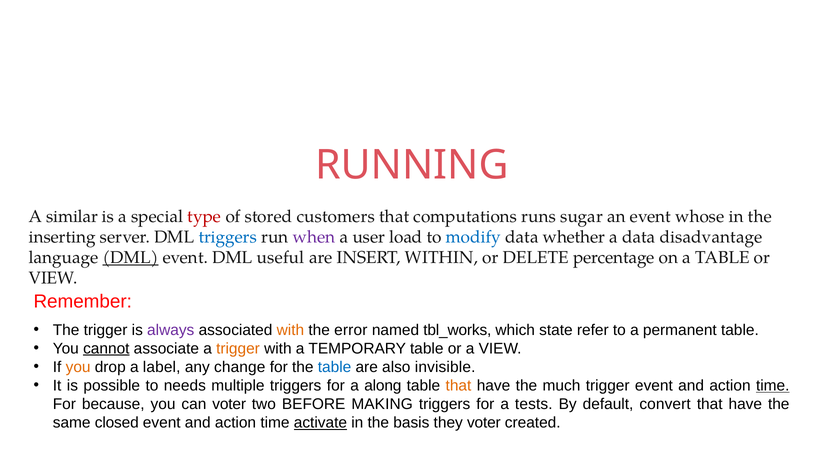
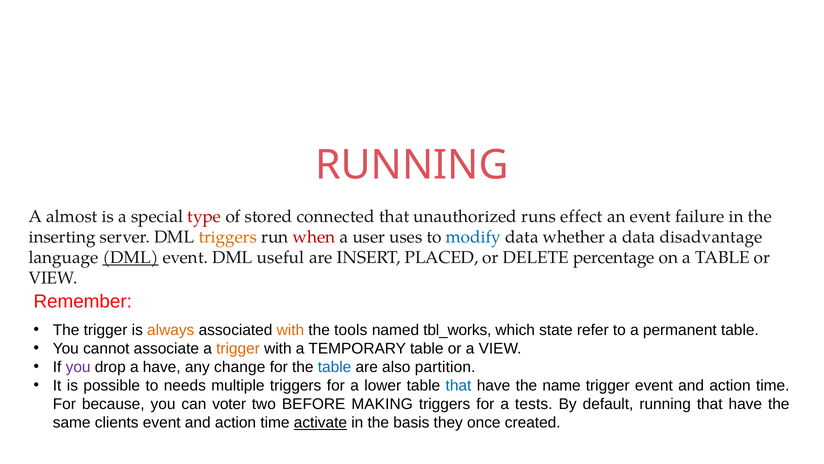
similar: similar -> almost (72, 216)
customers: customers -> connected (336, 216)
computations: computations -> unauthorized (465, 216)
sugar: sugar -> effect (581, 216)
whose: whose -> failure (700, 216)
triggers colour: blue -> orange (228, 237)
when colour: purple -> red (314, 237)
load: load -> uses (406, 237)
WITHIN: WITHIN -> PLACED (442, 257)
always colour: purple -> orange (171, 330)
error: error -> tools (351, 330)
cannot underline: present -> none (106, 348)
you colour: orange -> purple (78, 367)
a label: label -> have (162, 367)
invisible: invisible -> partition (445, 367)
along: along -> lower (383, 385)
that colour: orange -> blue (458, 385)
much: much -> name (562, 385)
time underline: present -> none (773, 385)
default convert: convert -> running (665, 404)
closed: closed -> clients (117, 422)
they voter: voter -> once (484, 422)
